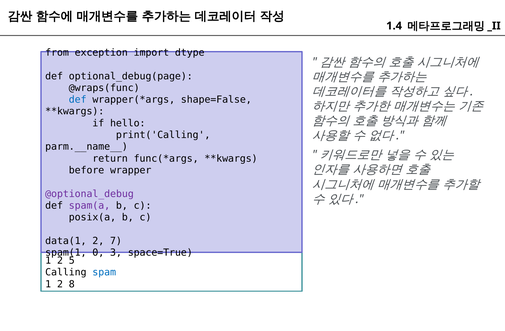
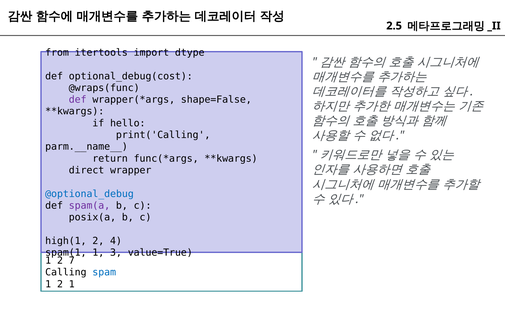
1.4: 1.4 -> 2.5 (394, 26)
exception: exception -> itertools (101, 53)
optional_debug(page: optional_debug(page -> optional_debug(cost (131, 76)
def colour: blue -> purple (78, 100)
before: before -> direct (87, 171)
@optional_debug colour: purple -> blue (90, 194)
data(1: data(1 -> high(1 (66, 241)
7: 7 -> 4 (116, 241)
spam(1 0: 0 -> 1 (98, 253)
space=True: space=True -> value=True (160, 253)
5: 5 -> 7 (72, 261)
2 8: 8 -> 1 (72, 285)
